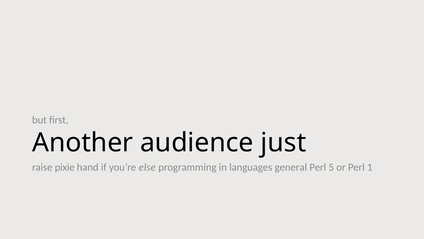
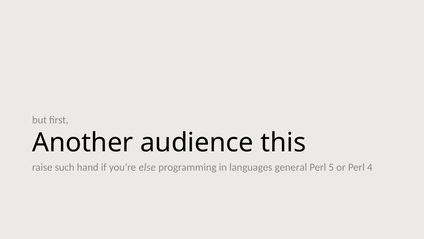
just: just -> this (283, 143)
pixie: pixie -> such (65, 167)
1: 1 -> 4 (370, 167)
